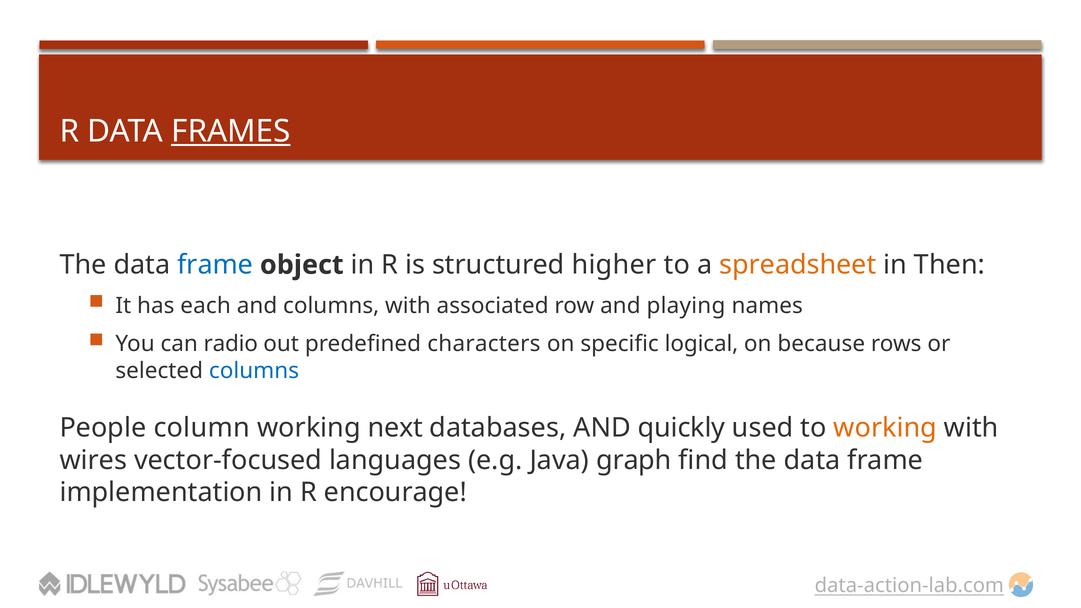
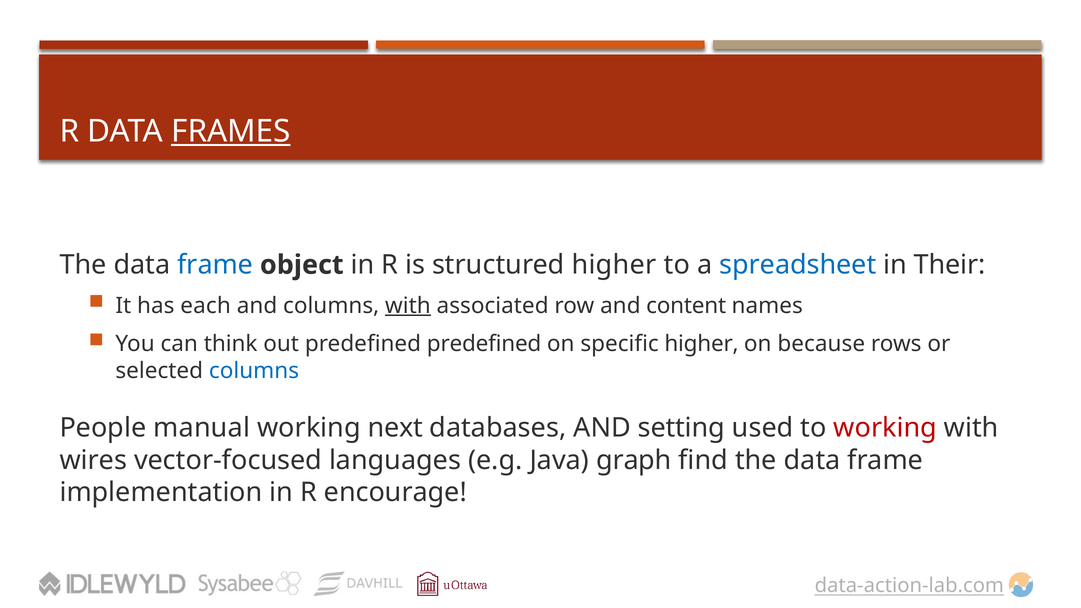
spreadsheet colour: orange -> blue (798, 265)
Then: Then -> Their (950, 265)
with underline: none -> present (408, 306)
playing: playing -> content (686, 306)
radio: radio -> think (231, 344)
predefined characters: characters -> predefined (484, 344)
specific logical: logical -> higher (702, 344)
column: column -> manual (202, 428)
quickly: quickly -> setting (681, 428)
working colour: orange -> red (885, 428)
